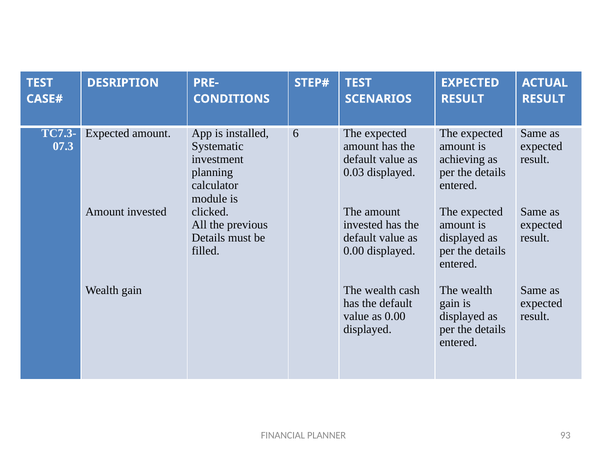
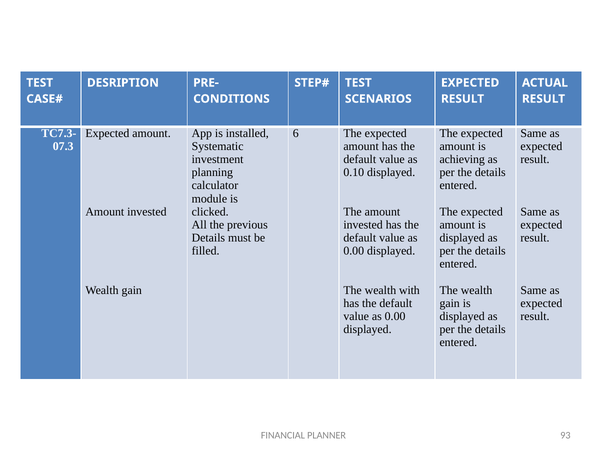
0.03: 0.03 -> 0.10 (354, 172)
cash: cash -> with (409, 290)
